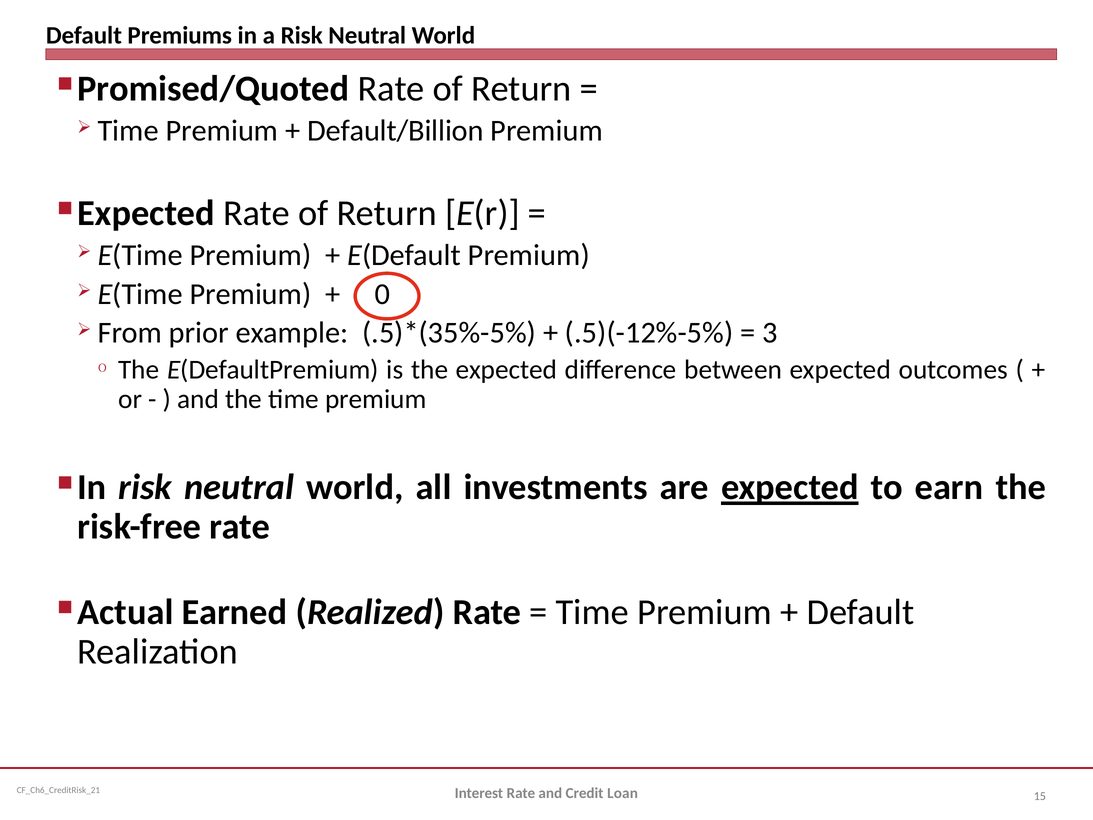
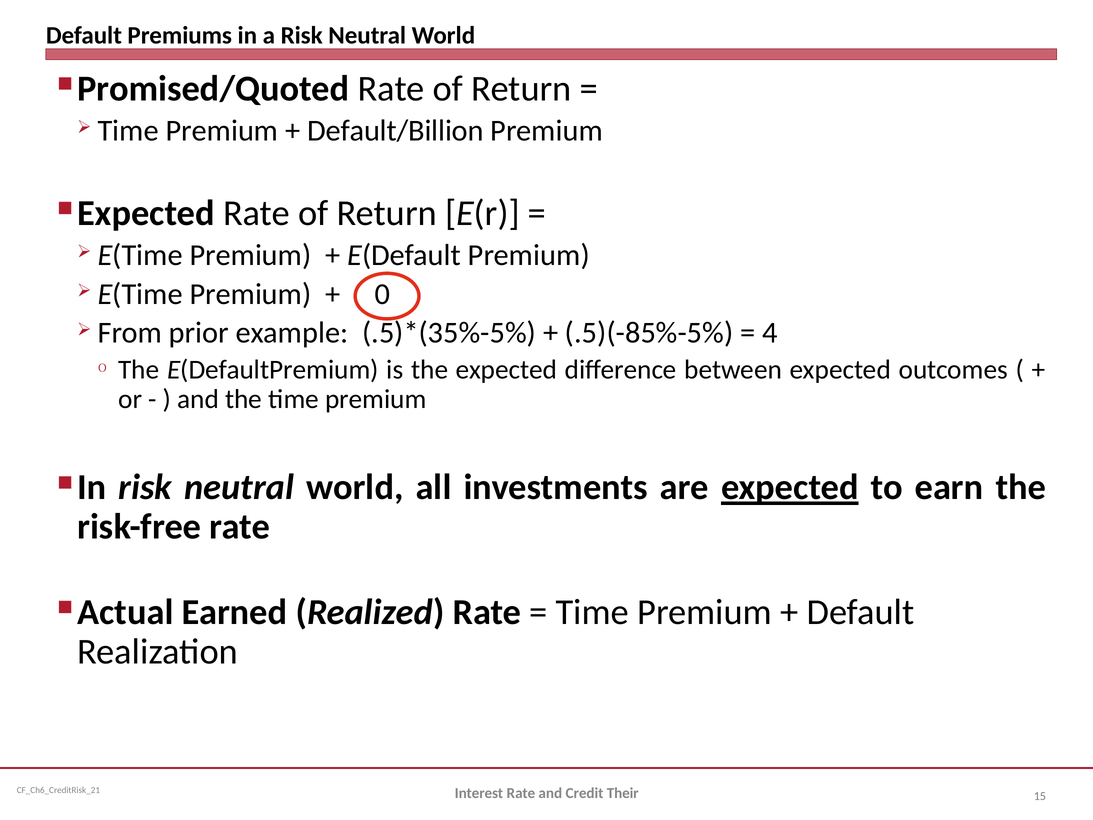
.5)(-12%-5%: .5)(-12%-5% -> .5)(-85%-5% (649, 333)
3: 3 -> 4 (770, 333)
Loan: Loan -> Their (623, 793)
